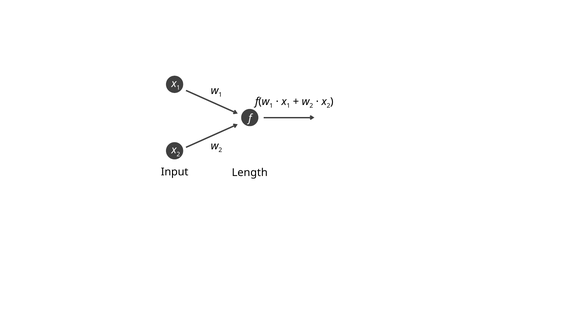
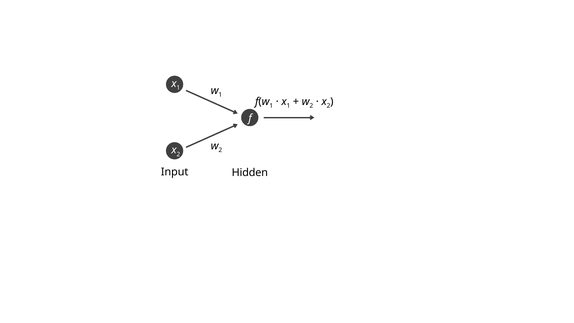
Length: Length -> Hidden (250, 173)
